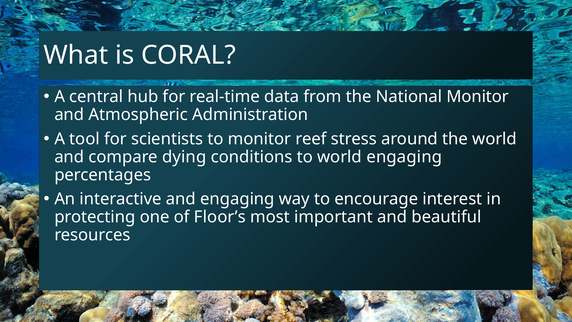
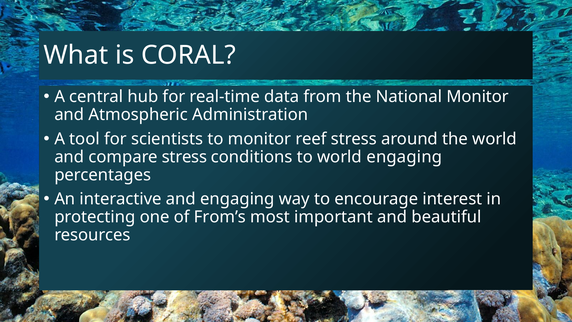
compare dying: dying -> stress (184, 157)
Floor’s: Floor’s -> From’s (220, 217)
